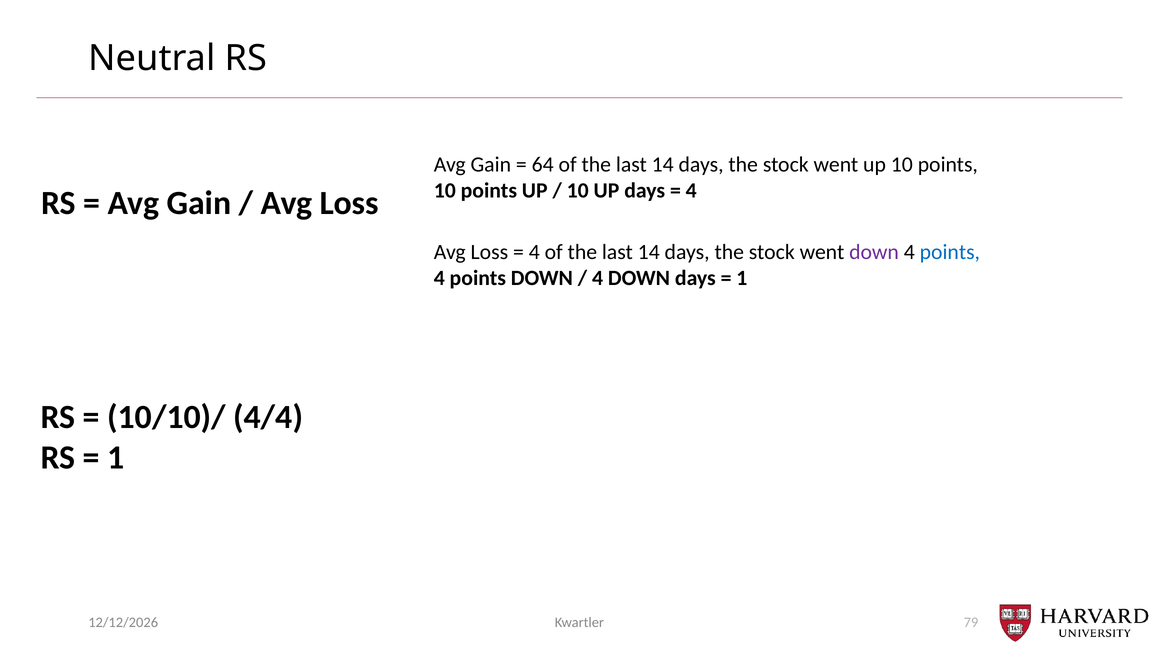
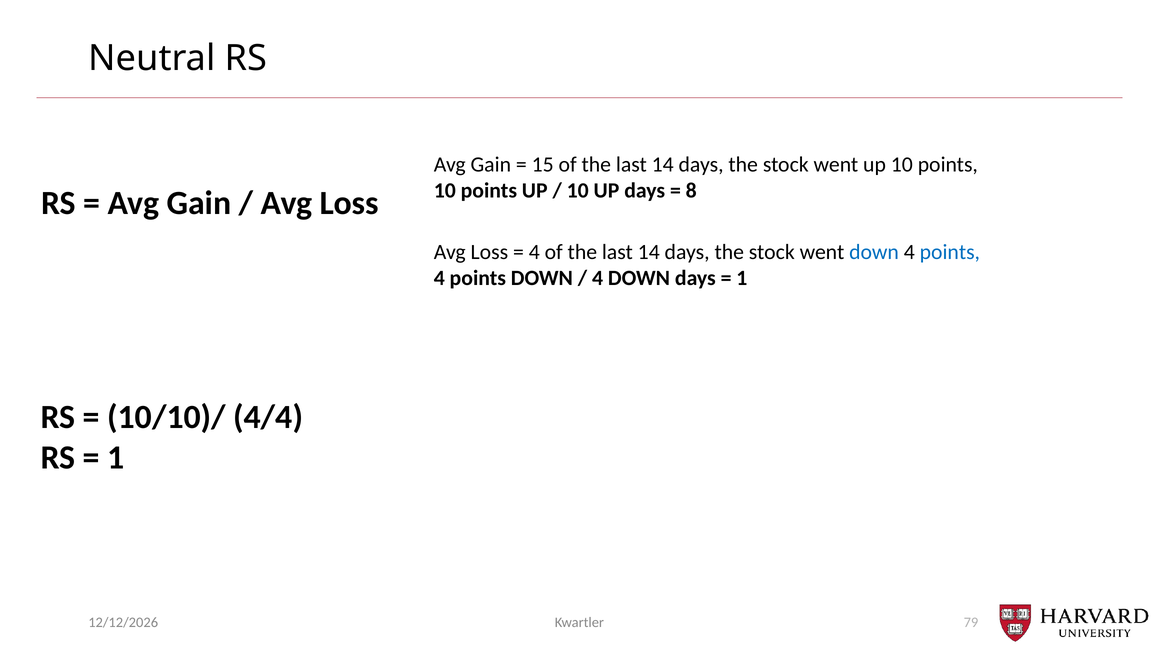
64: 64 -> 15 (543, 164)
4: 4 -> 8 (691, 191)
down colour: purple -> blue (874, 252)
